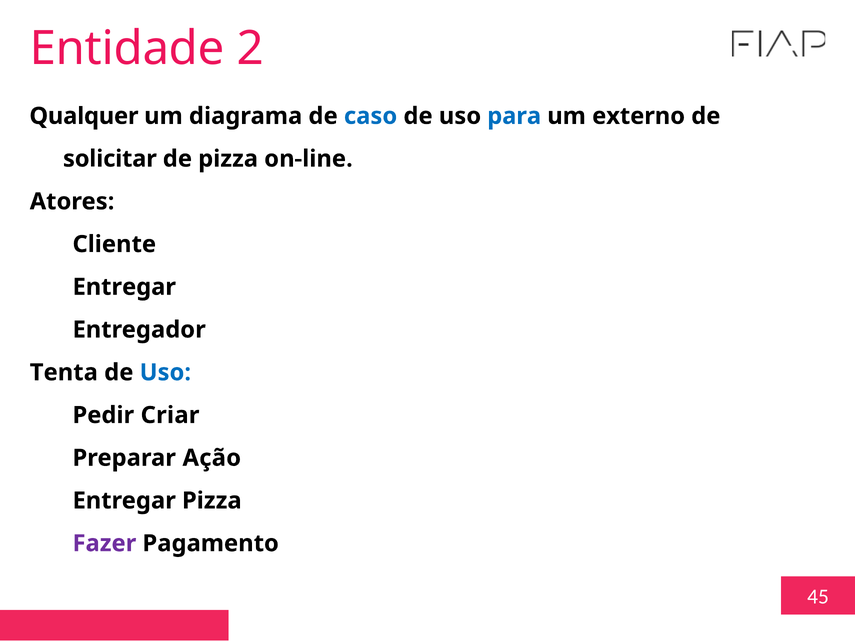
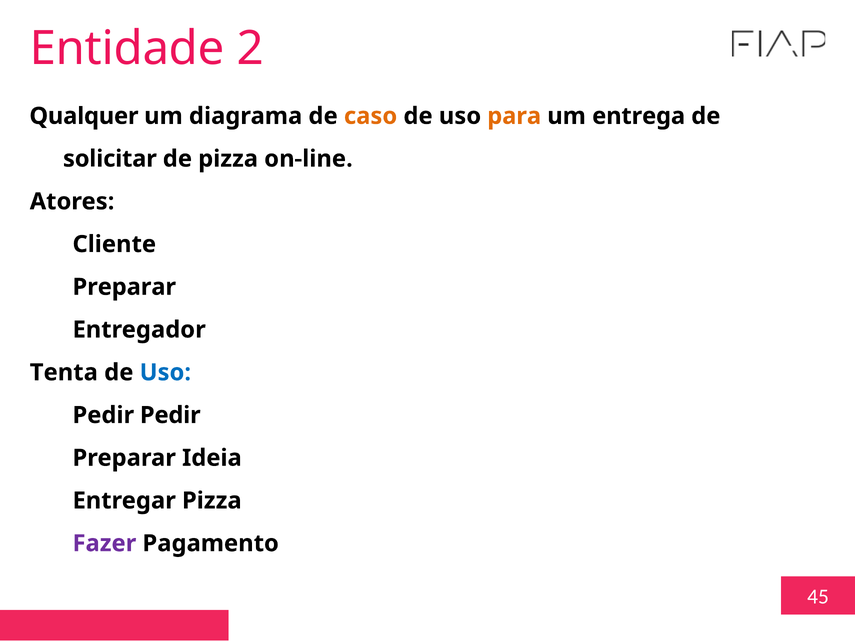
caso colour: blue -> orange (371, 116)
para colour: blue -> orange (514, 116)
externo: externo -> entrega (639, 116)
Entregar: Entregar -> Preparar (124, 287)
Pedir Criar: Criar -> Pedir (170, 415)
Ação: Ação -> Ideia (212, 458)
